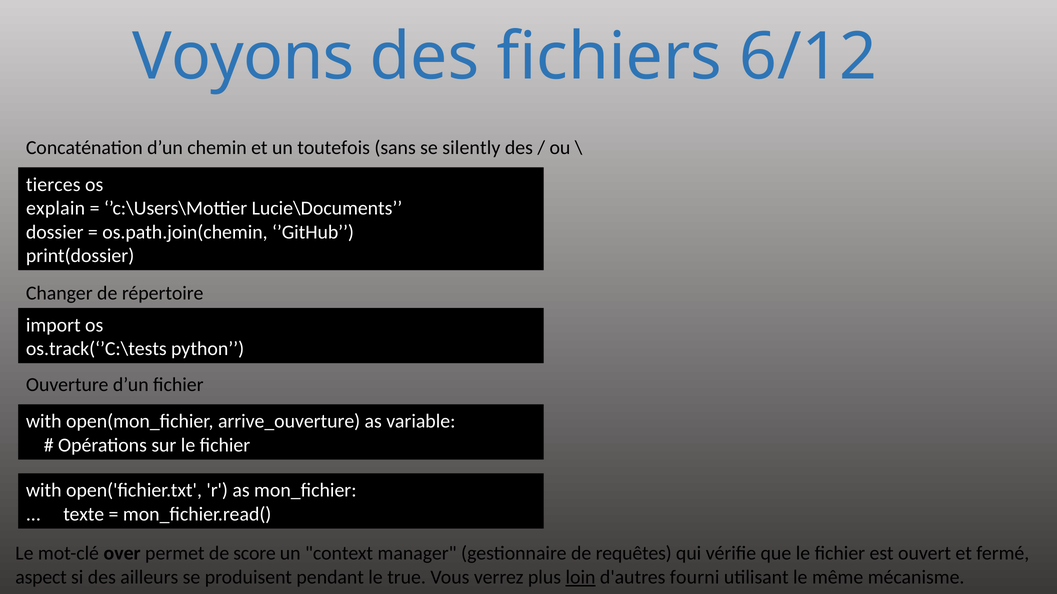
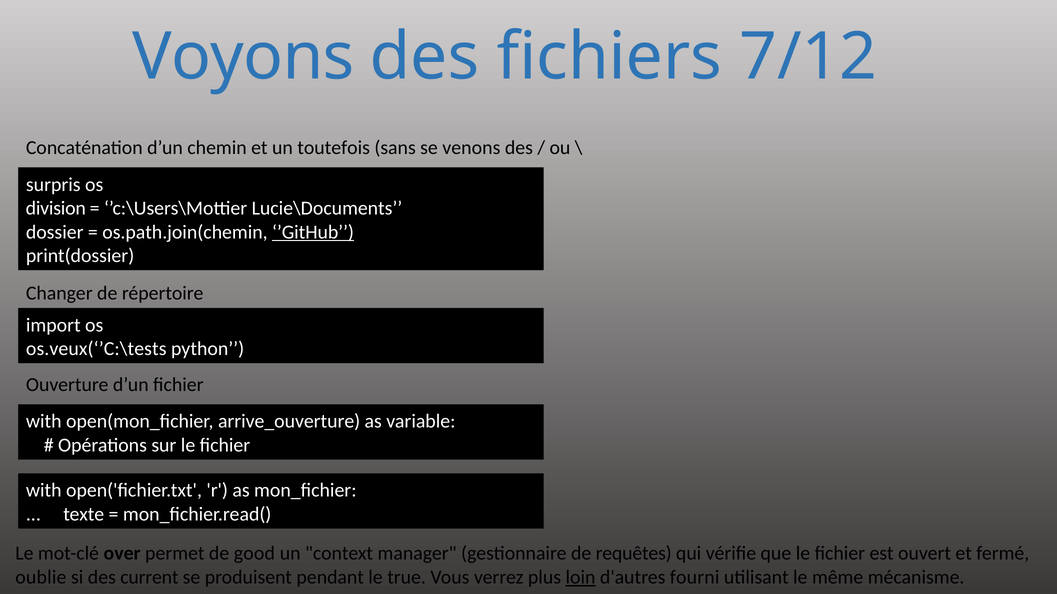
6/12: 6/12 -> 7/12 (808, 57)
silently: silently -> venons (471, 148)
tierces: tierces -> surpris (53, 185)
explain: explain -> division (56, 208)
’GitHub underline: none -> present (313, 232)
os.track(‘’C:\tests: os.track(‘’C:\tests -> os.veux(‘’C:\tests (96, 349)
score: score -> good (254, 554)
aspect: aspect -> oublie (41, 578)
ailleurs: ailleurs -> current (149, 578)
